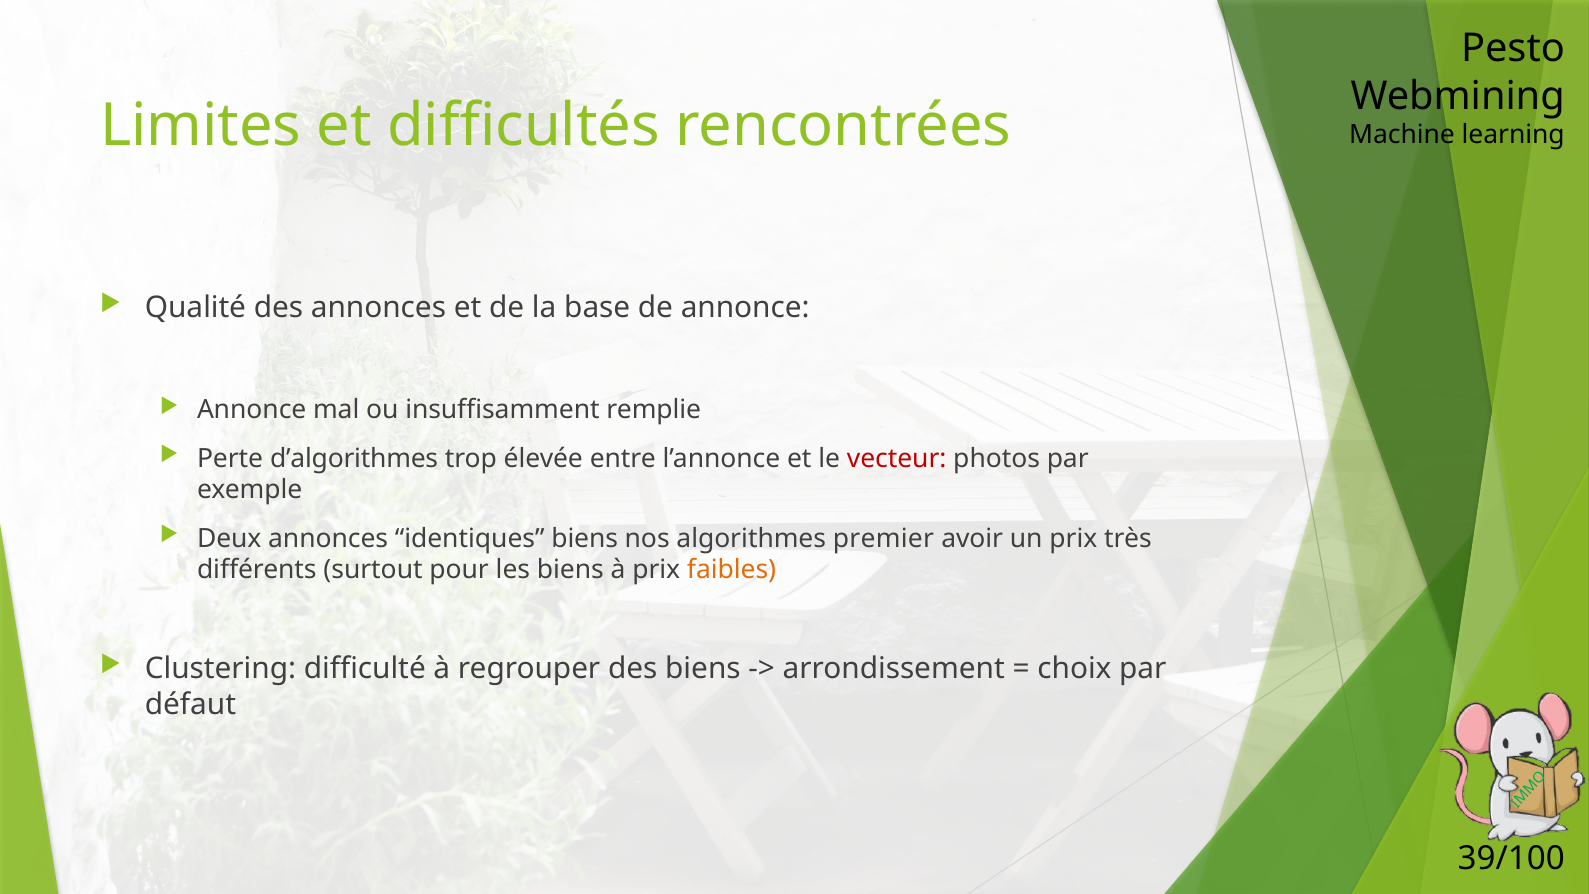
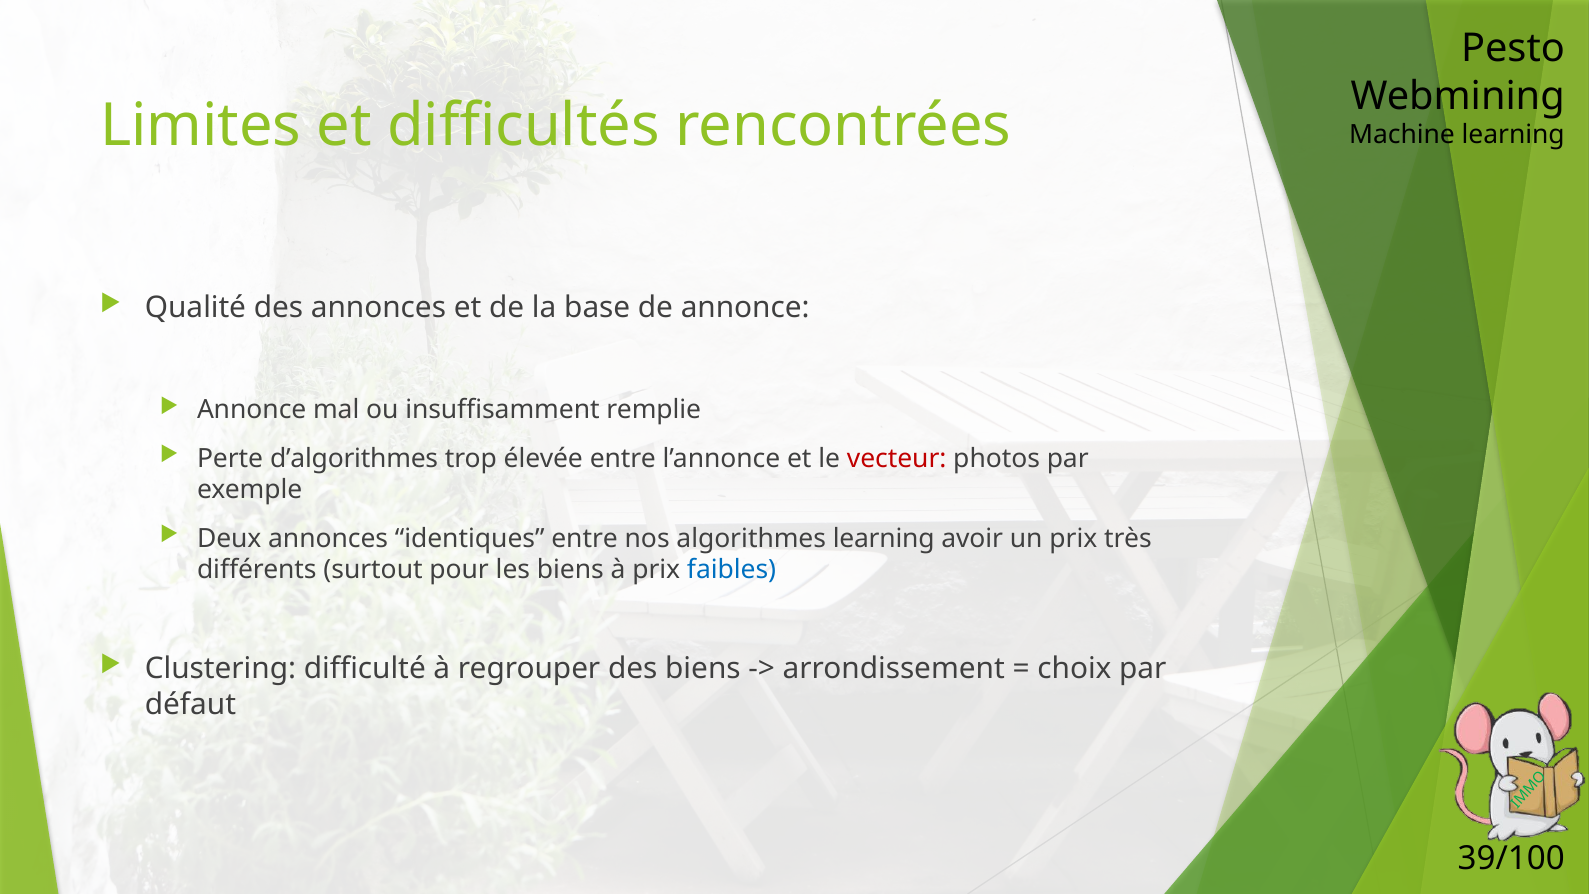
identiques biens: biens -> entre (585, 538)
algorithmes premier: premier -> learning (884, 538)
faibles colour: orange -> blue (732, 570)
